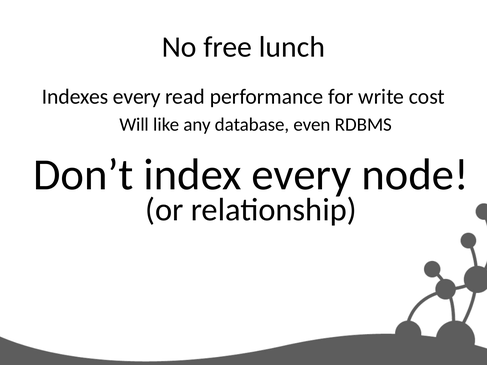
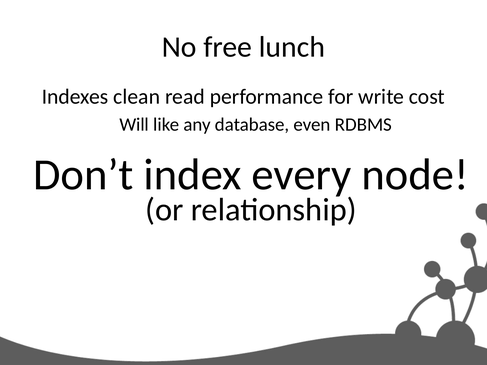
Indexes every: every -> clean (137, 97)
